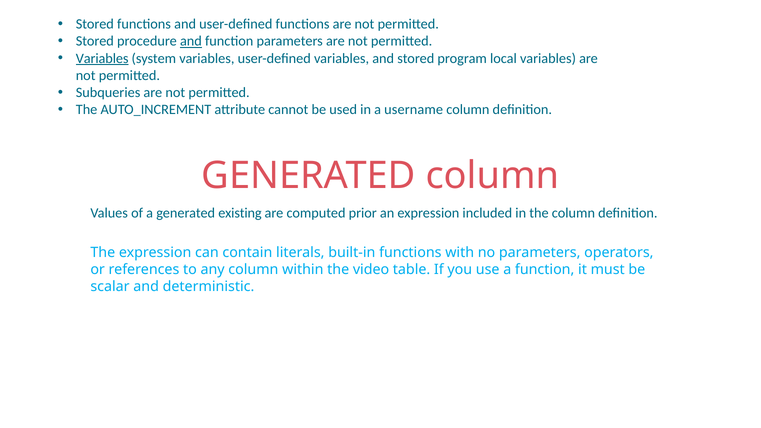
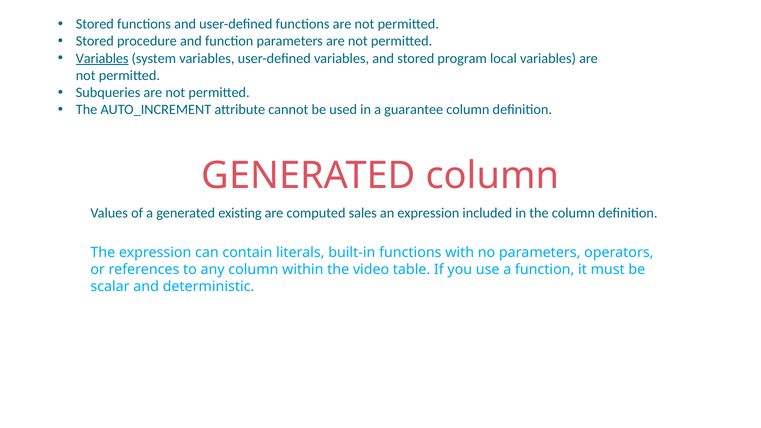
and underline: present -> none (191, 41)
username: username -> guarantee (414, 110)
prior: prior -> sales (363, 213)
